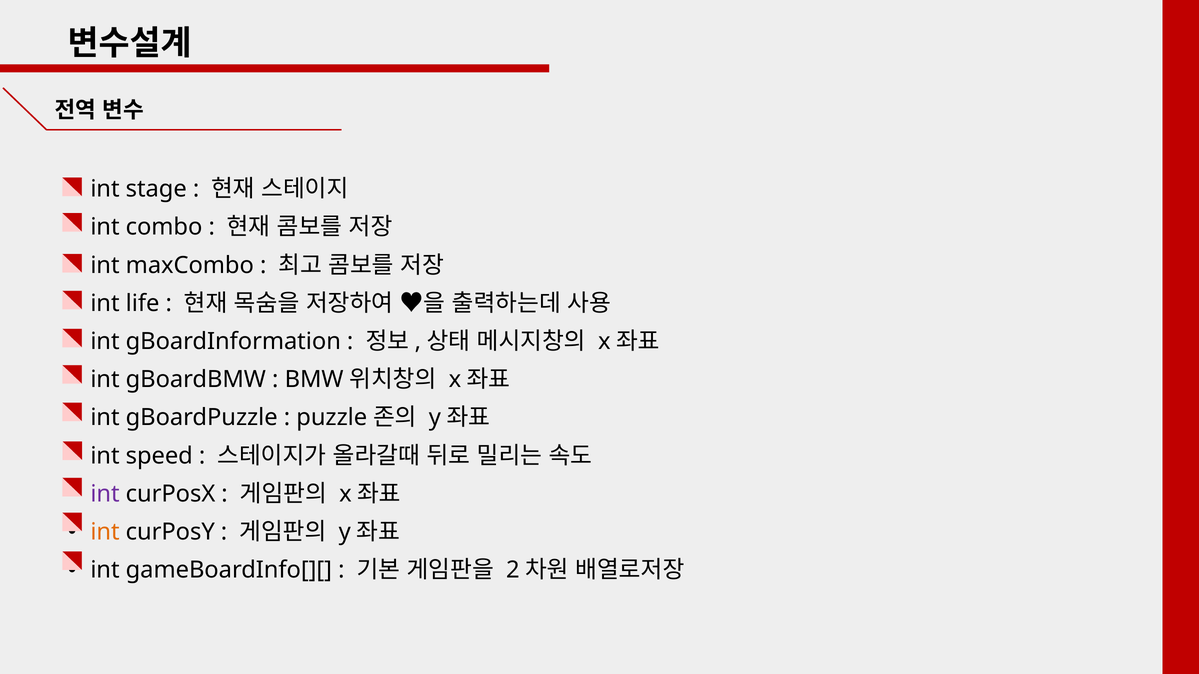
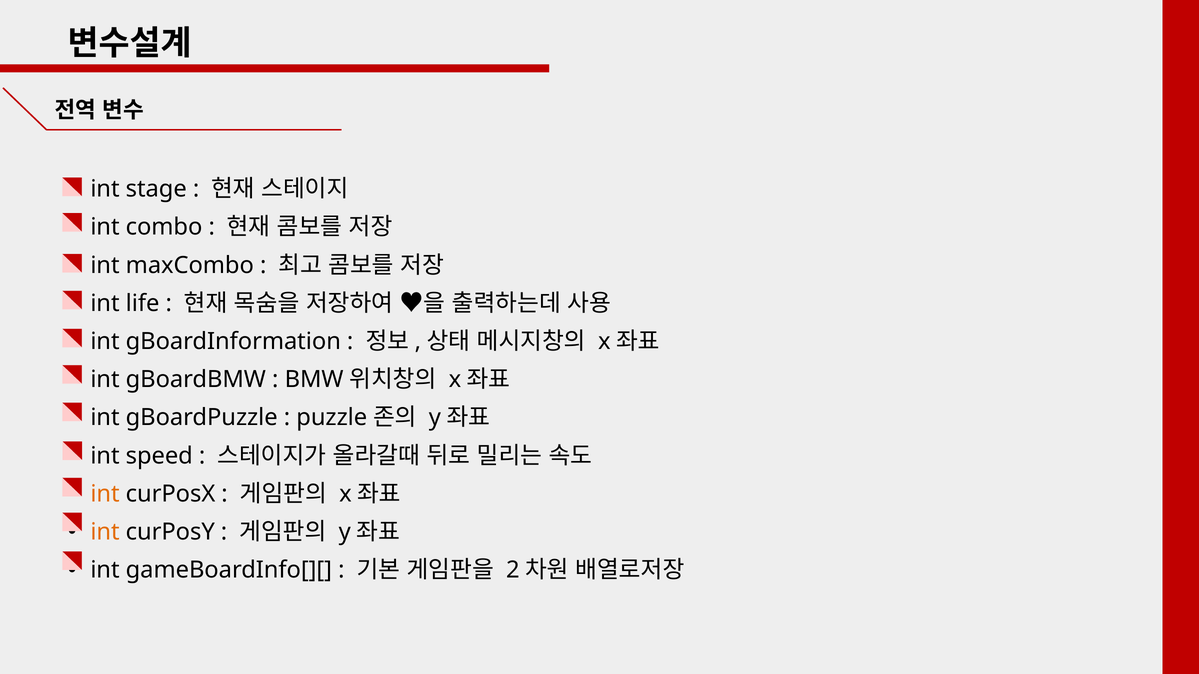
int colour: purple -> orange (105, 494)
